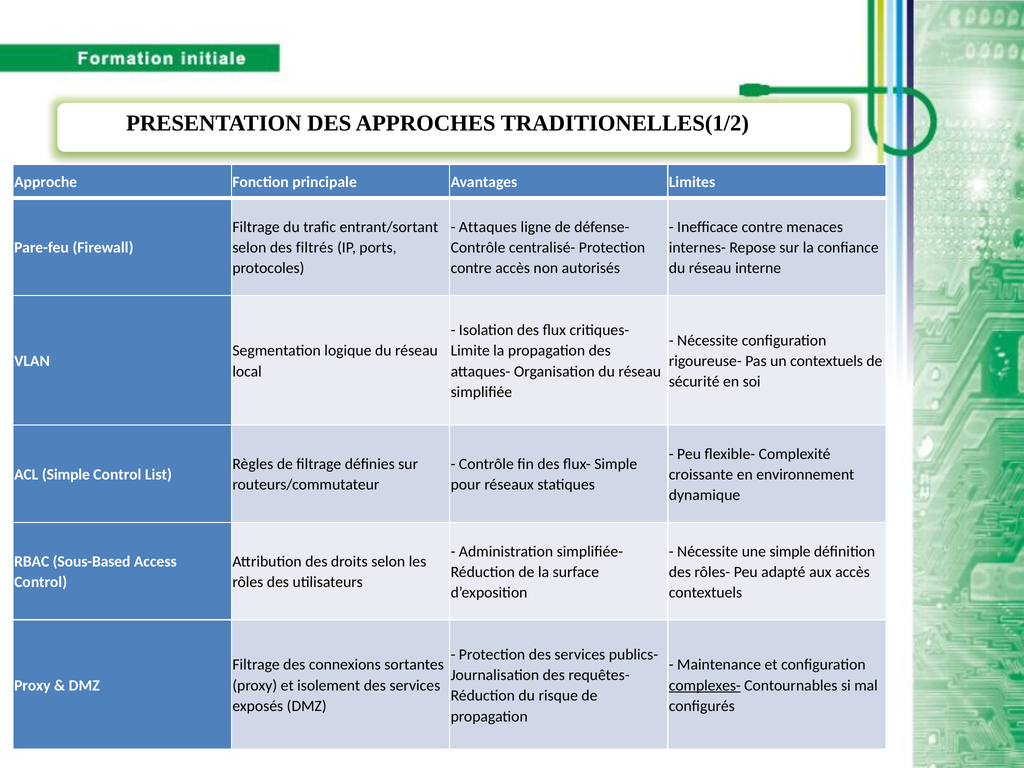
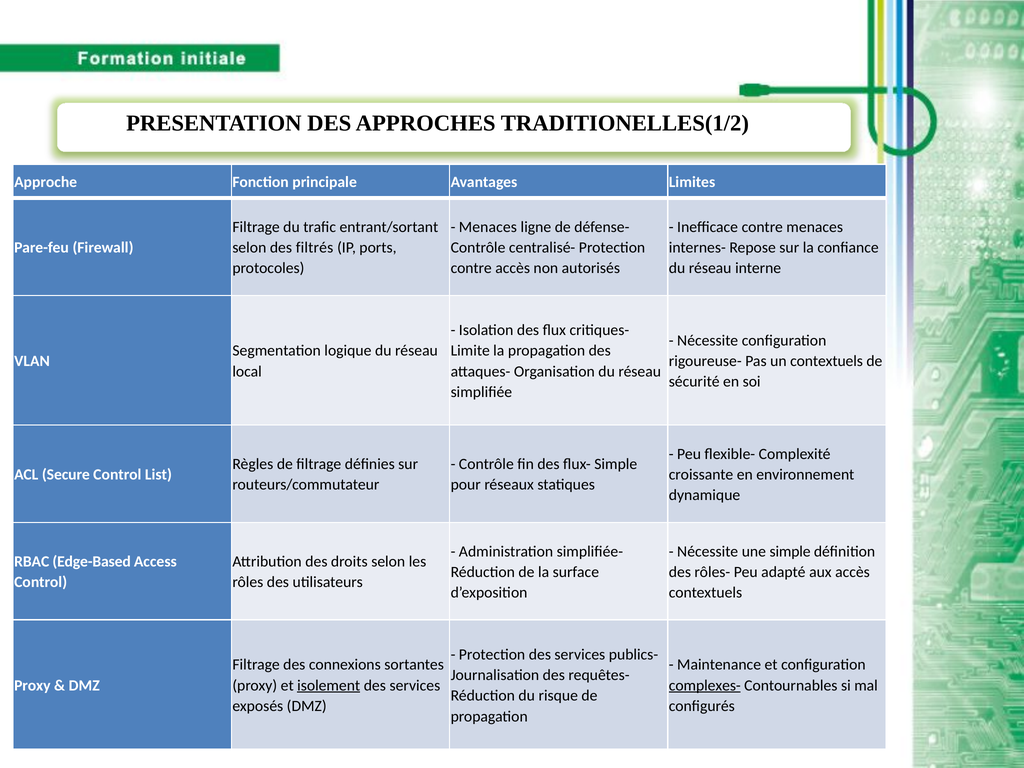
Attaques: Attaques -> Menaces (488, 227)
ACL Simple: Simple -> Secure (66, 475)
Sous-Based: Sous-Based -> Edge-Based (92, 562)
isolement underline: none -> present (329, 685)
